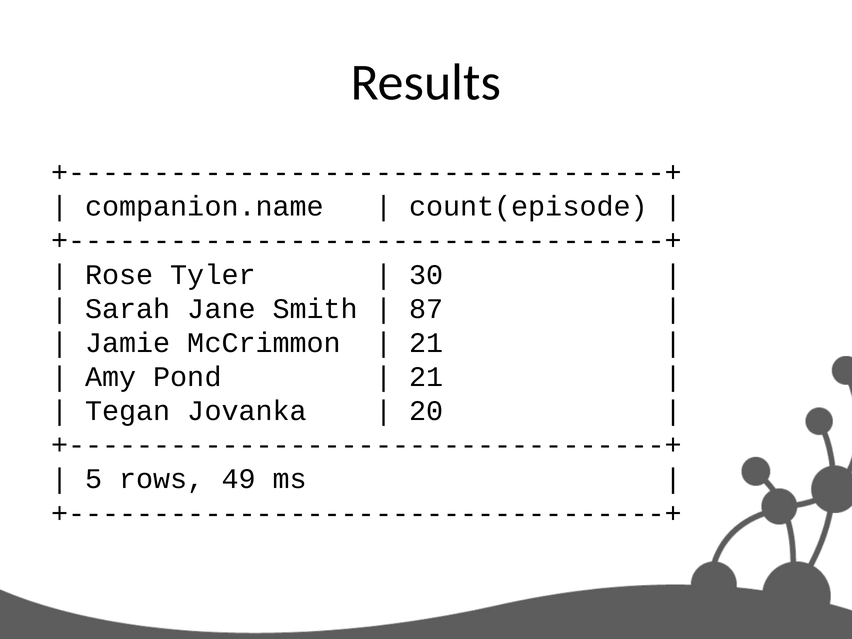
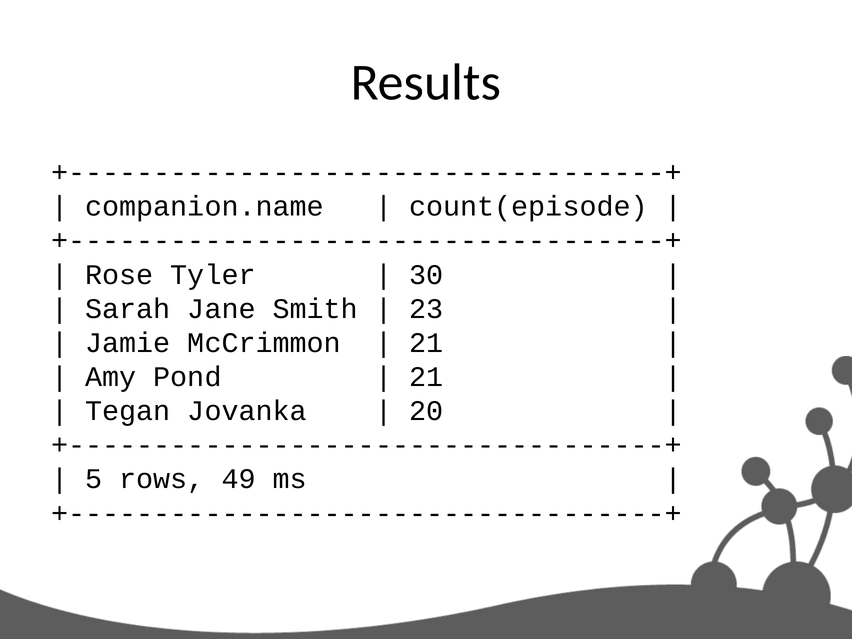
87: 87 -> 23 (426, 309)
